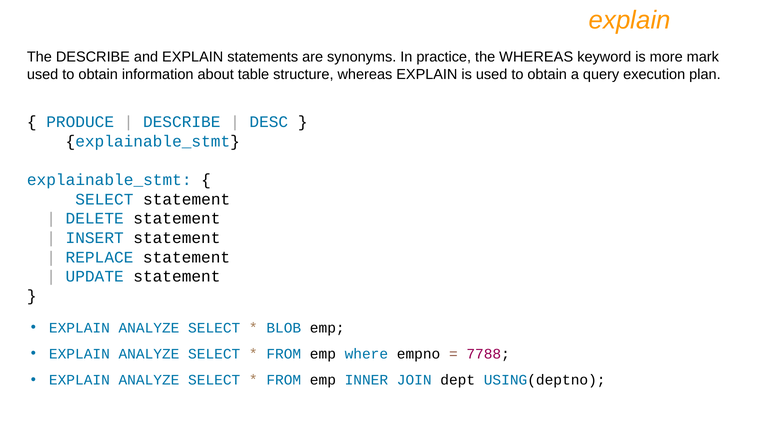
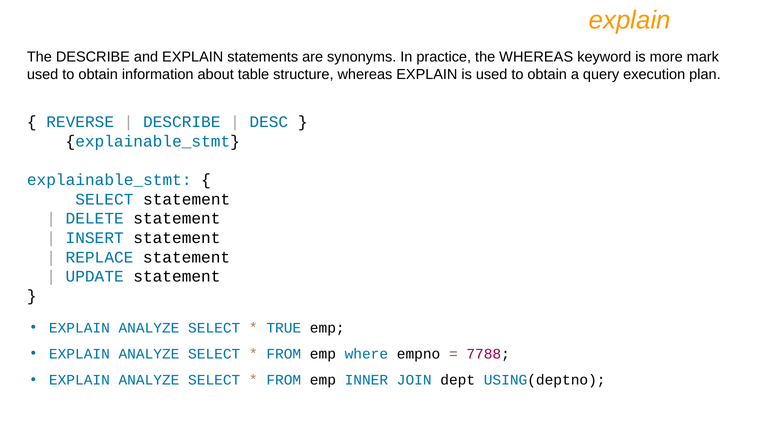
PRODUCE: PRODUCE -> REVERSE (80, 122)
BLOB: BLOB -> TRUE (284, 328)
